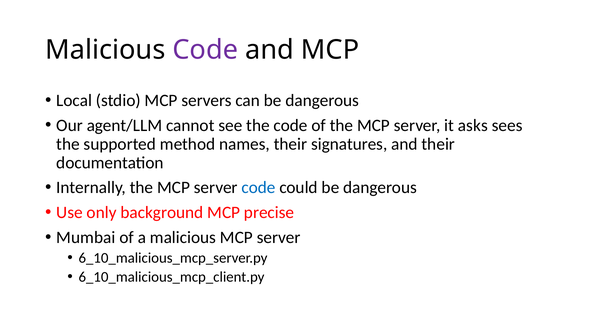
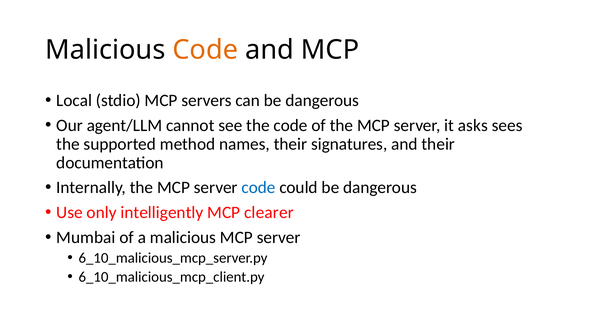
Code colour: purple -> orange (205, 50)
background: background -> intelligently (162, 212)
precise: precise -> clearer (269, 212)
